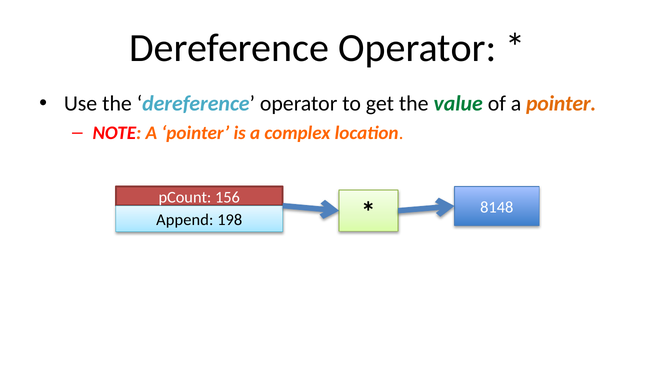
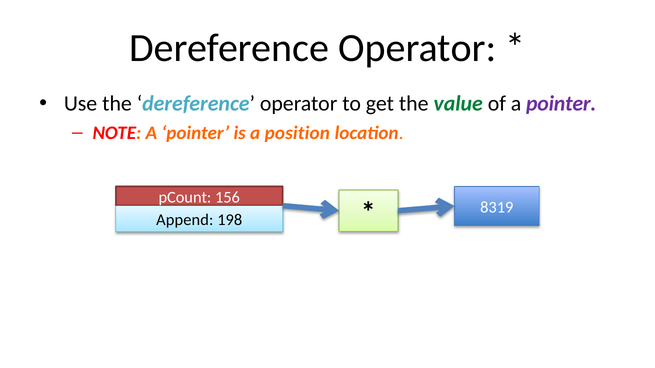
pointer colour: orange -> purple (561, 104)
complex: complex -> position (297, 133)
8148: 8148 -> 8319 (497, 207)
